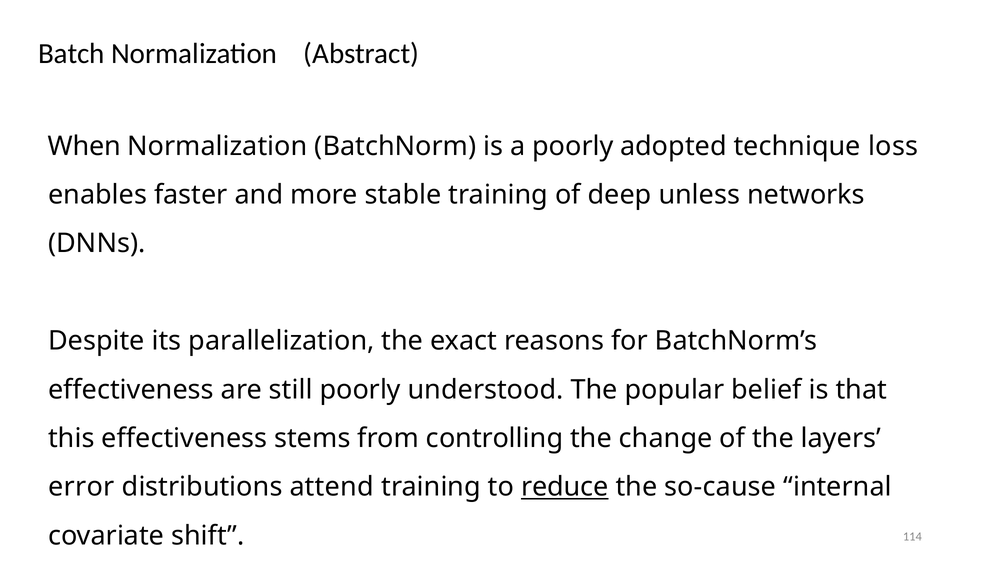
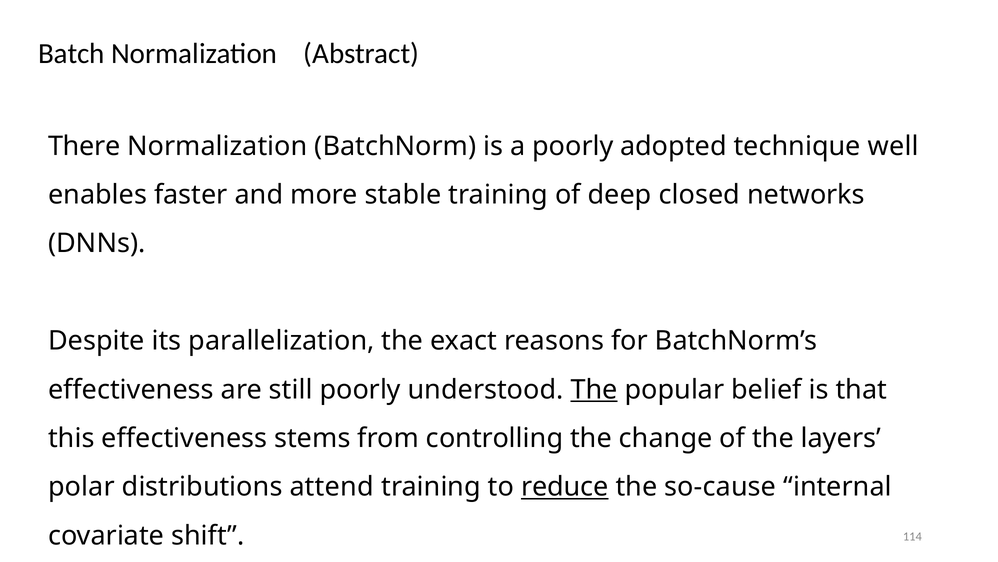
When: When -> There (84, 146)
loss: loss -> well (893, 146)
unless: unless -> closed (699, 195)
The underline: none -> present (594, 389)
error: error -> polar (81, 486)
